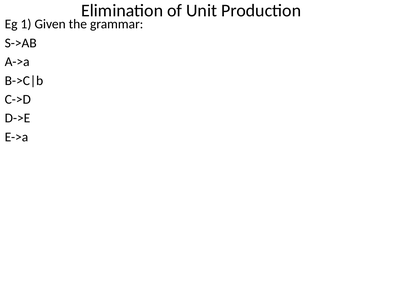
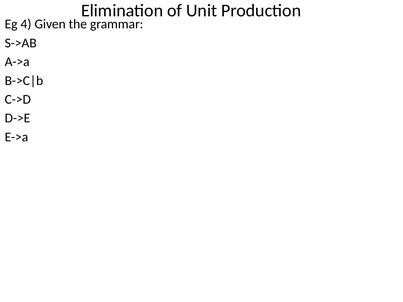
1: 1 -> 4 (26, 24)
